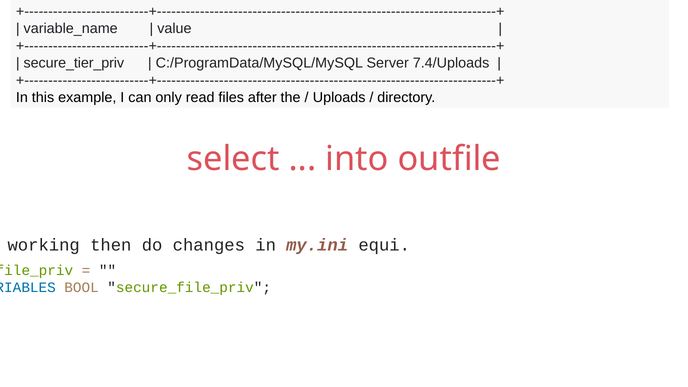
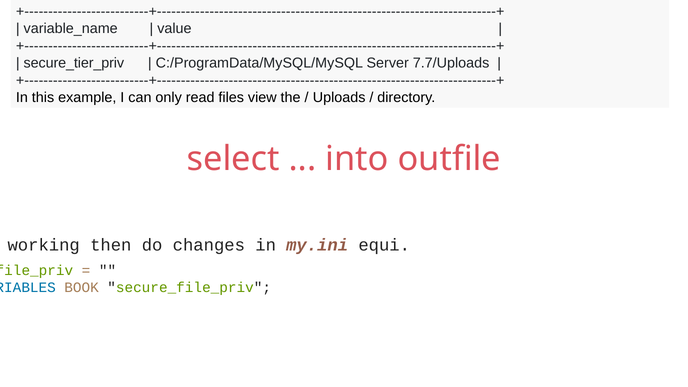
7.4/Uploads: 7.4/Uploads -> 7.7/Uploads (451, 63)
after: after -> view (262, 98)
BOOL: BOOL -> BOOK (82, 288)
